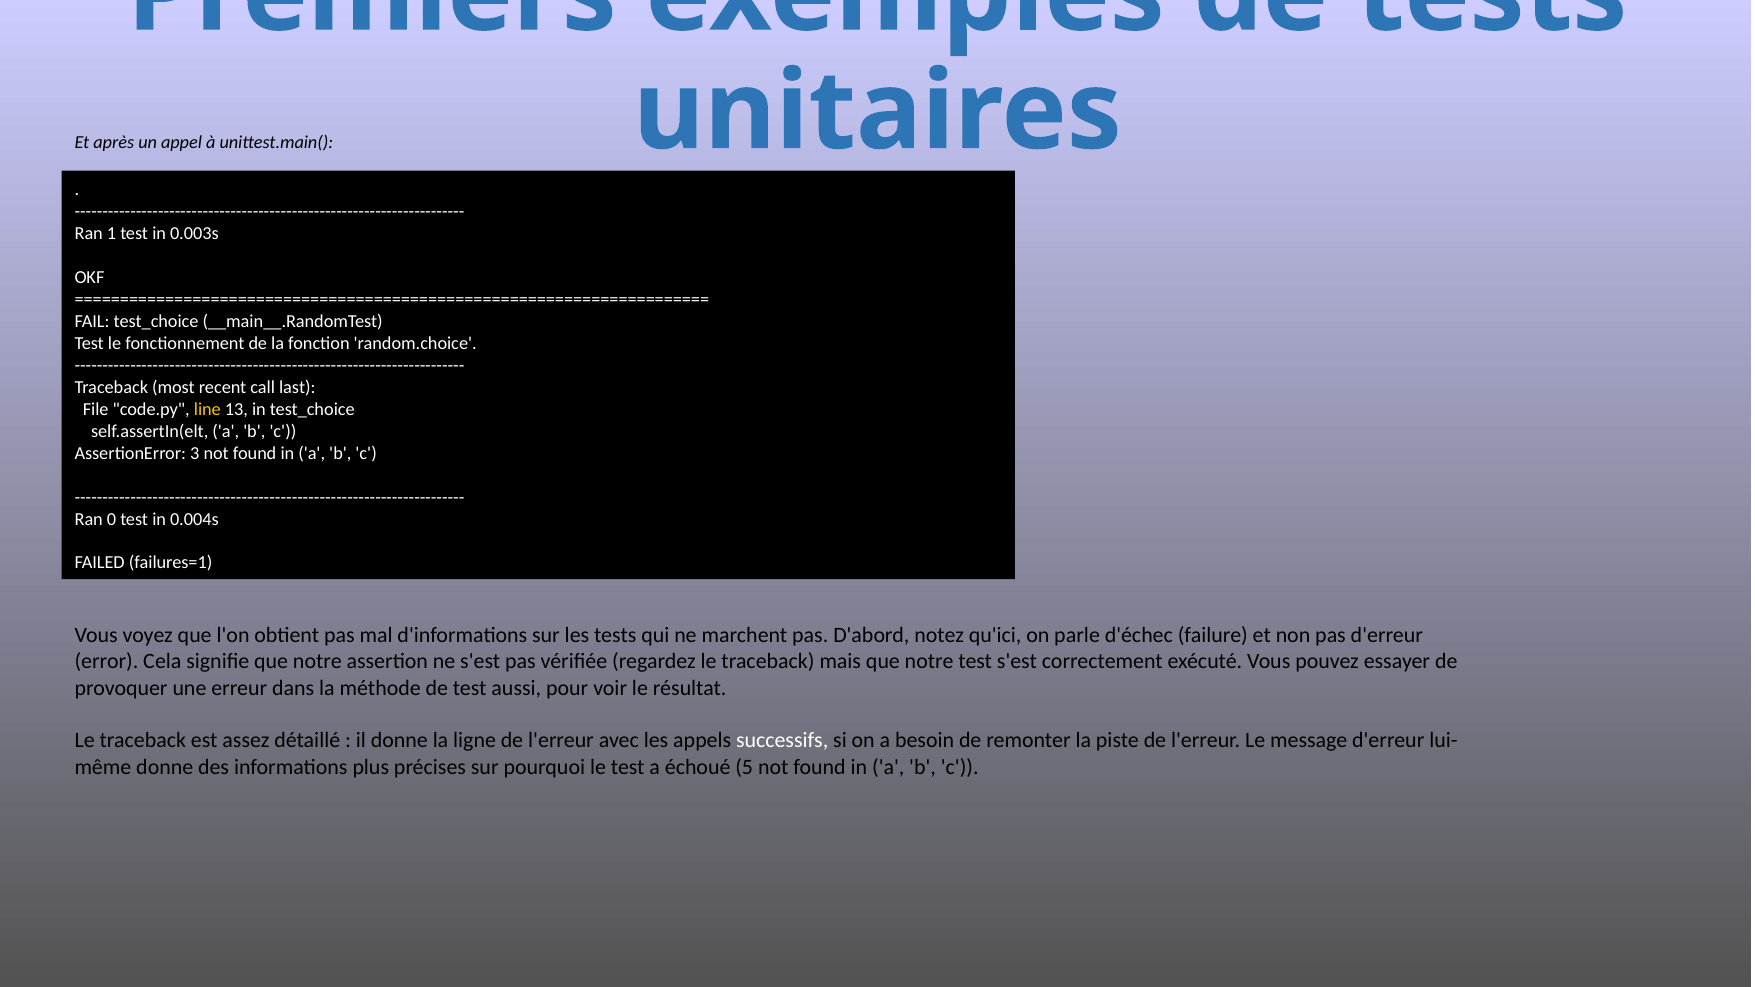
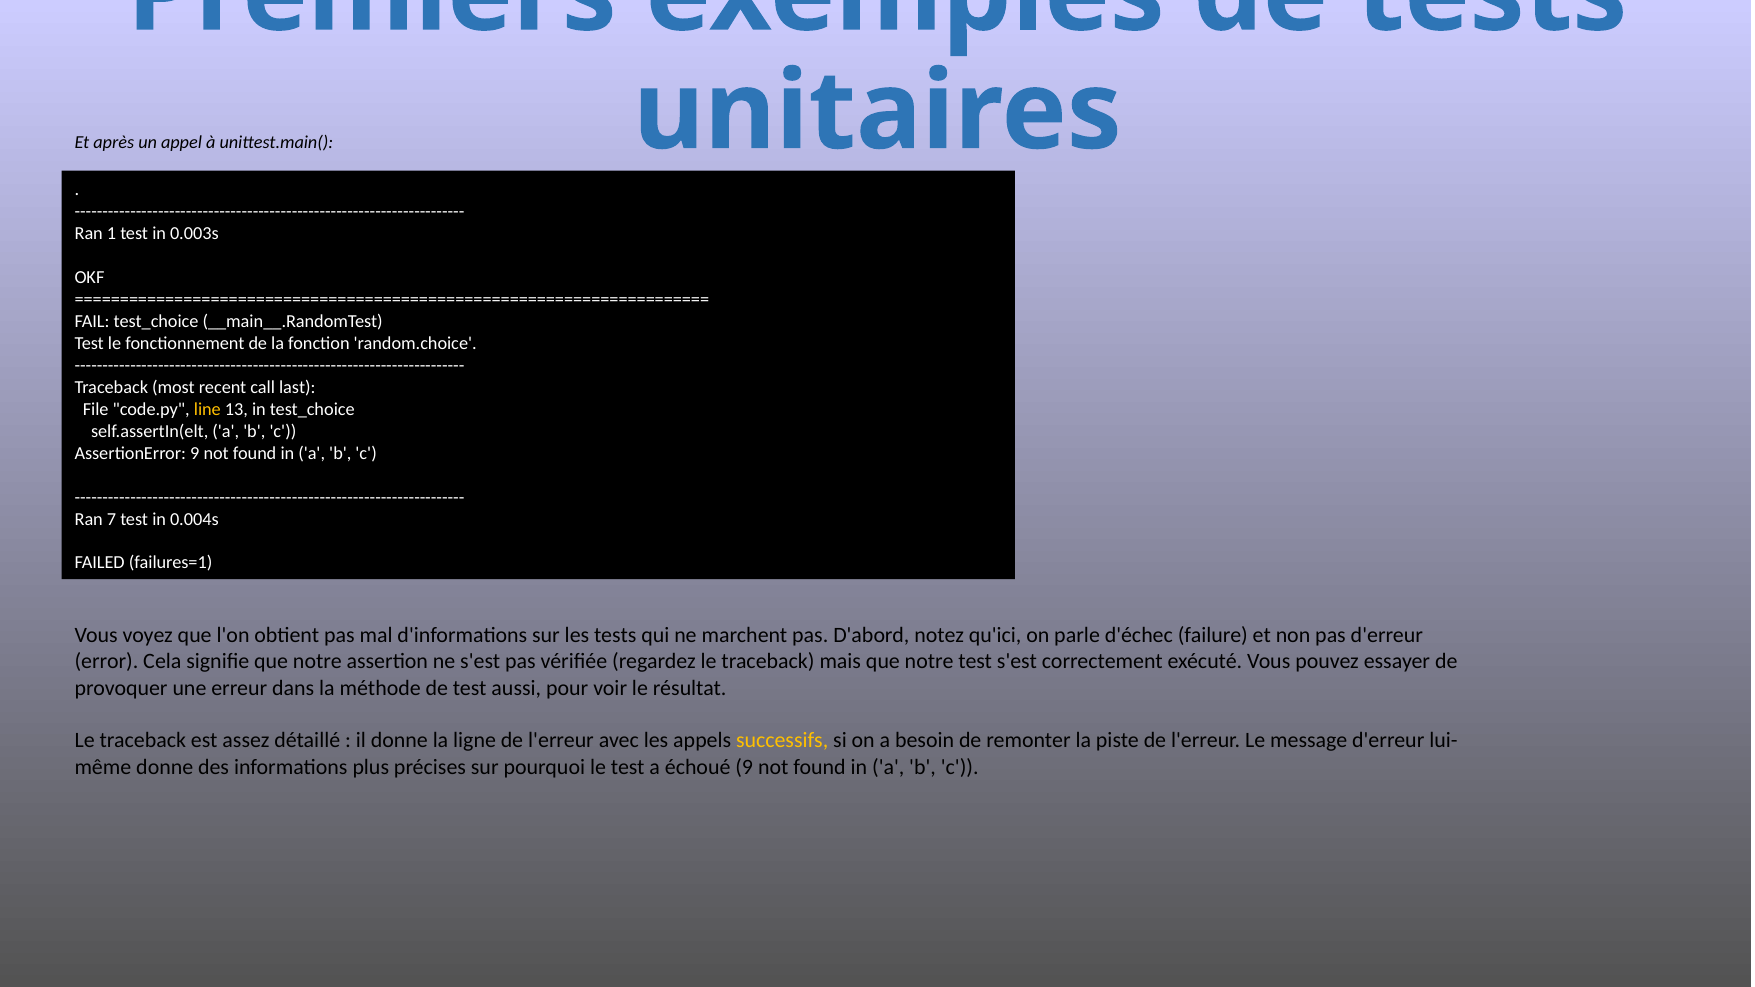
AssertionError 3: 3 -> 9 (195, 453)
0: 0 -> 7 (111, 519)
successifs colour: white -> yellow (782, 741)
échoué 5: 5 -> 9 (744, 767)
